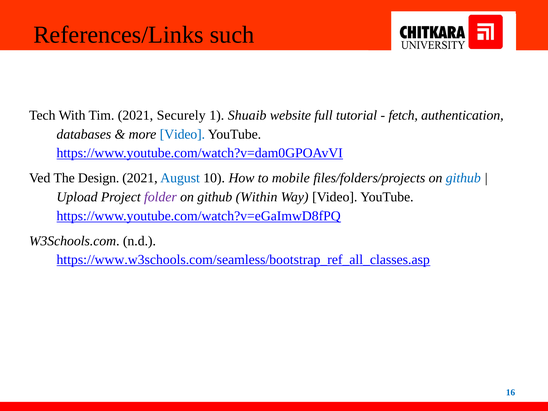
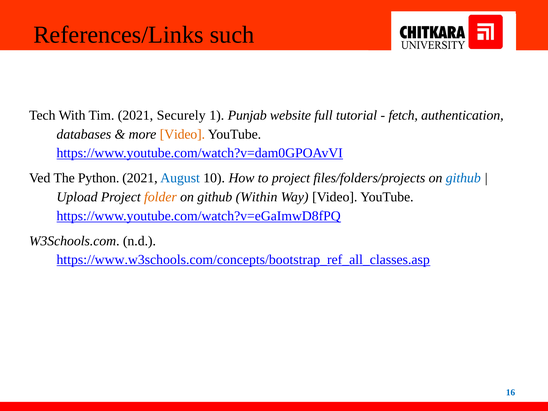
Shuaib: Shuaib -> Punjab (247, 115)
Video colour: blue -> orange (182, 134)
Design: Design -> Python (99, 178)
to mobile: mobile -> project (291, 178)
folder colour: purple -> orange (160, 197)
https://www.w3schools.com/seamless/bootstrap_ref_all_classes.asp: https://www.w3schools.com/seamless/bootstrap_ref_all_classes.asp -> https://www.w3schools.com/concepts/bootstrap_ref_all_classes.asp (243, 260)
